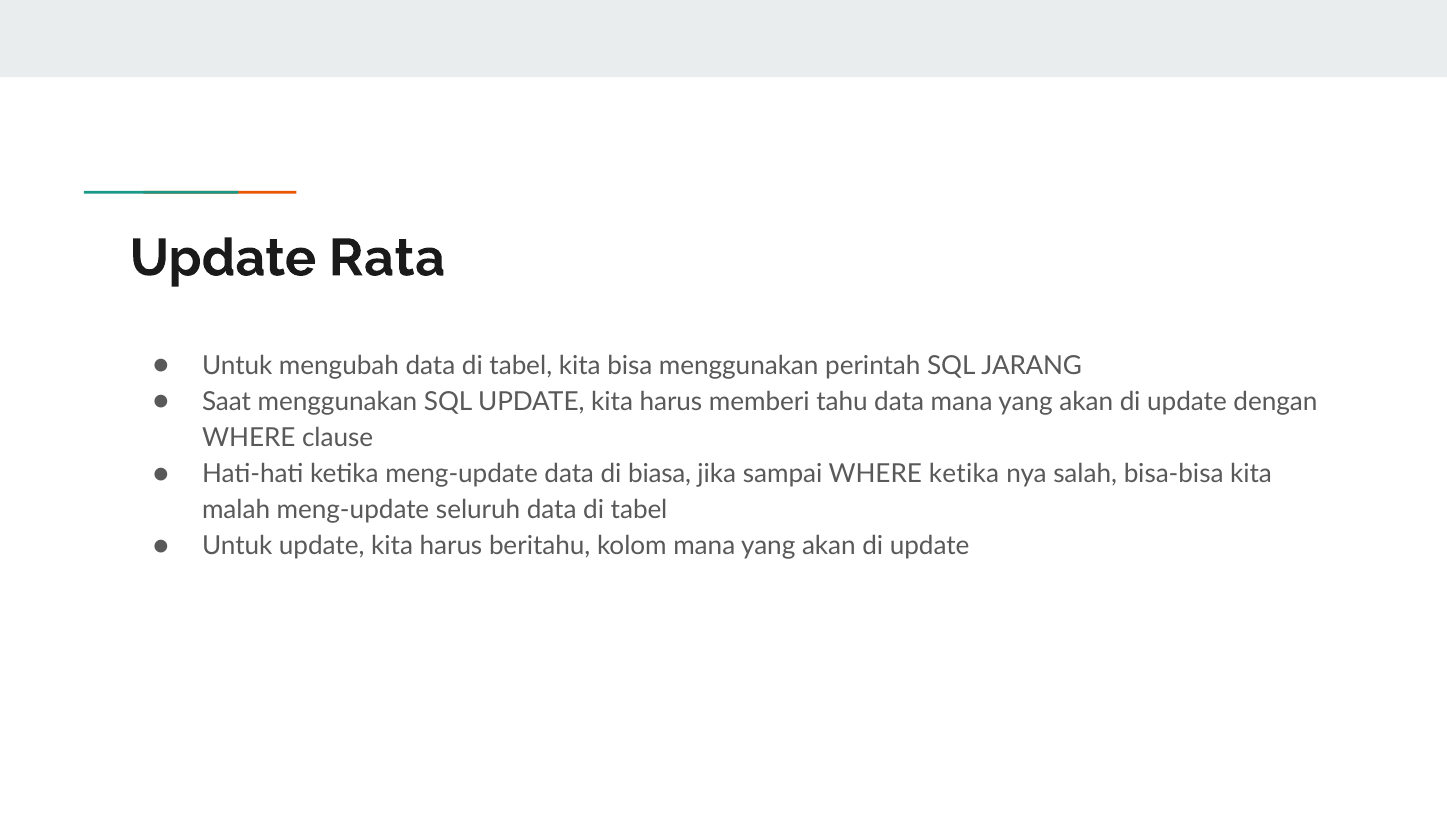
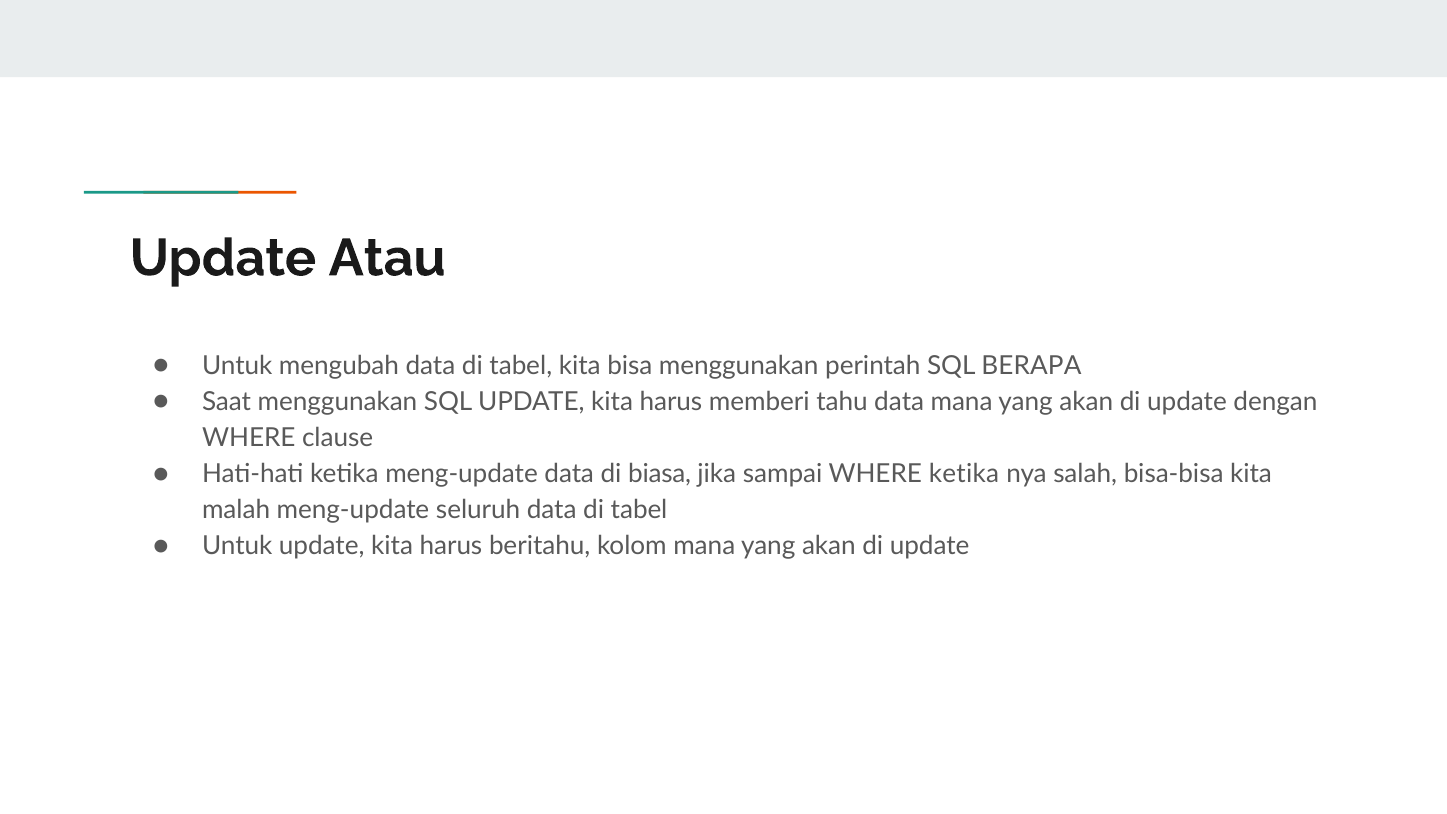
Rata: Rata -> Atau (387, 258)
JARANG: JARANG -> BERAPA (1031, 366)
